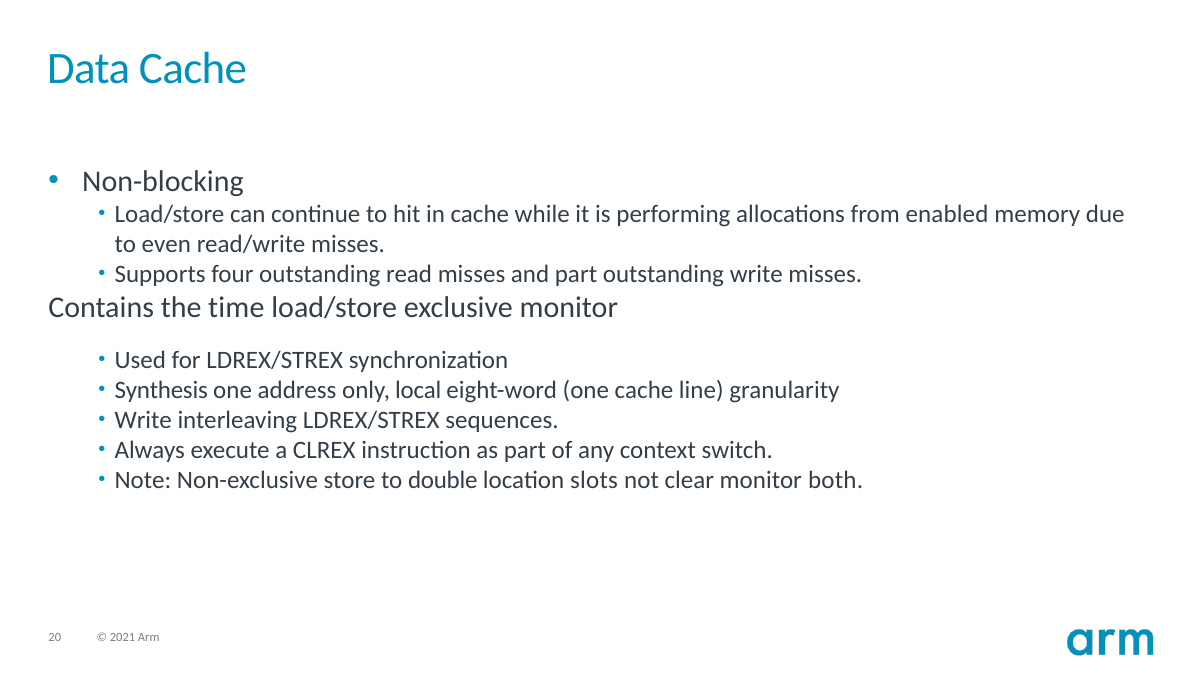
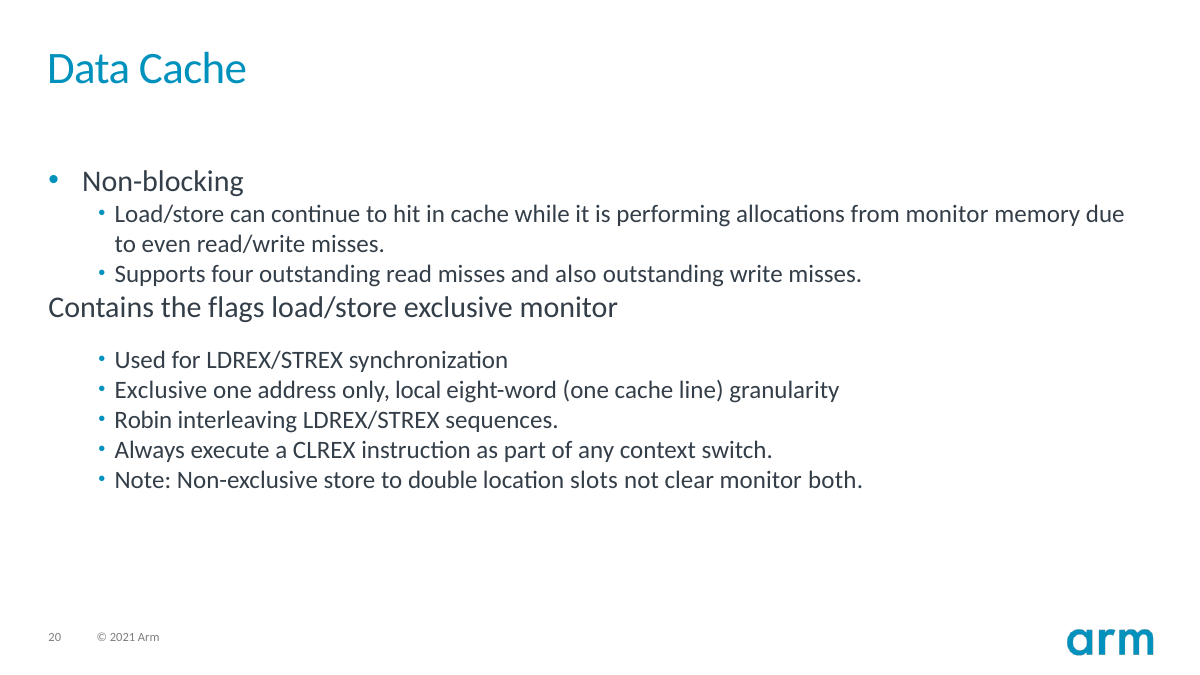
from enabled: enabled -> monitor (947, 214)
and part: part -> also (576, 274)
time: time -> flags (236, 308)
Synthesis: Synthesis -> Exclusive (161, 390)
Write: Write -> Robin (143, 420)
